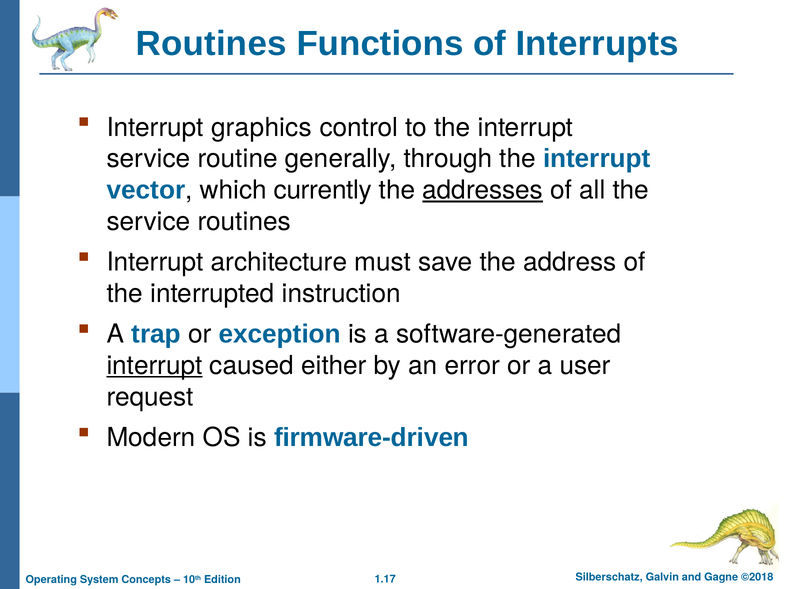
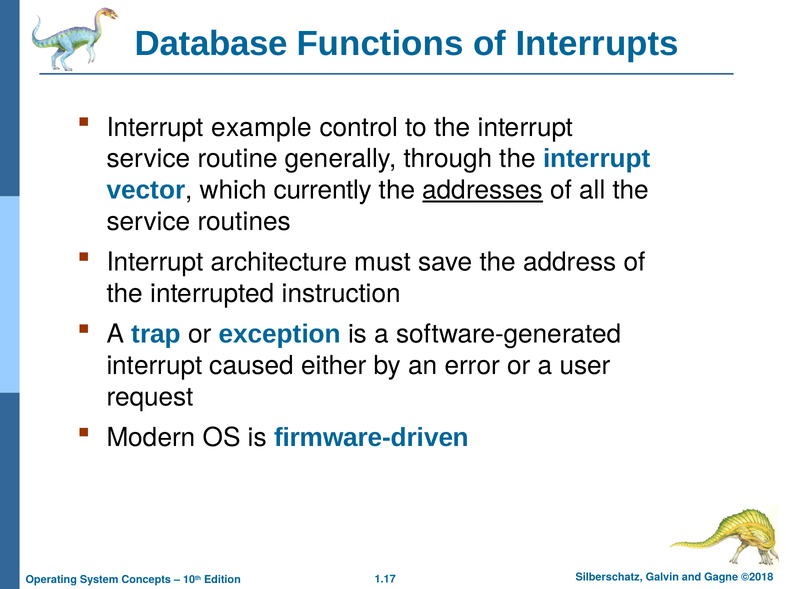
Routines: Routines -> Database (211, 44)
graphics: graphics -> example (262, 128)
interrupt underline: present -> none (154, 366)
